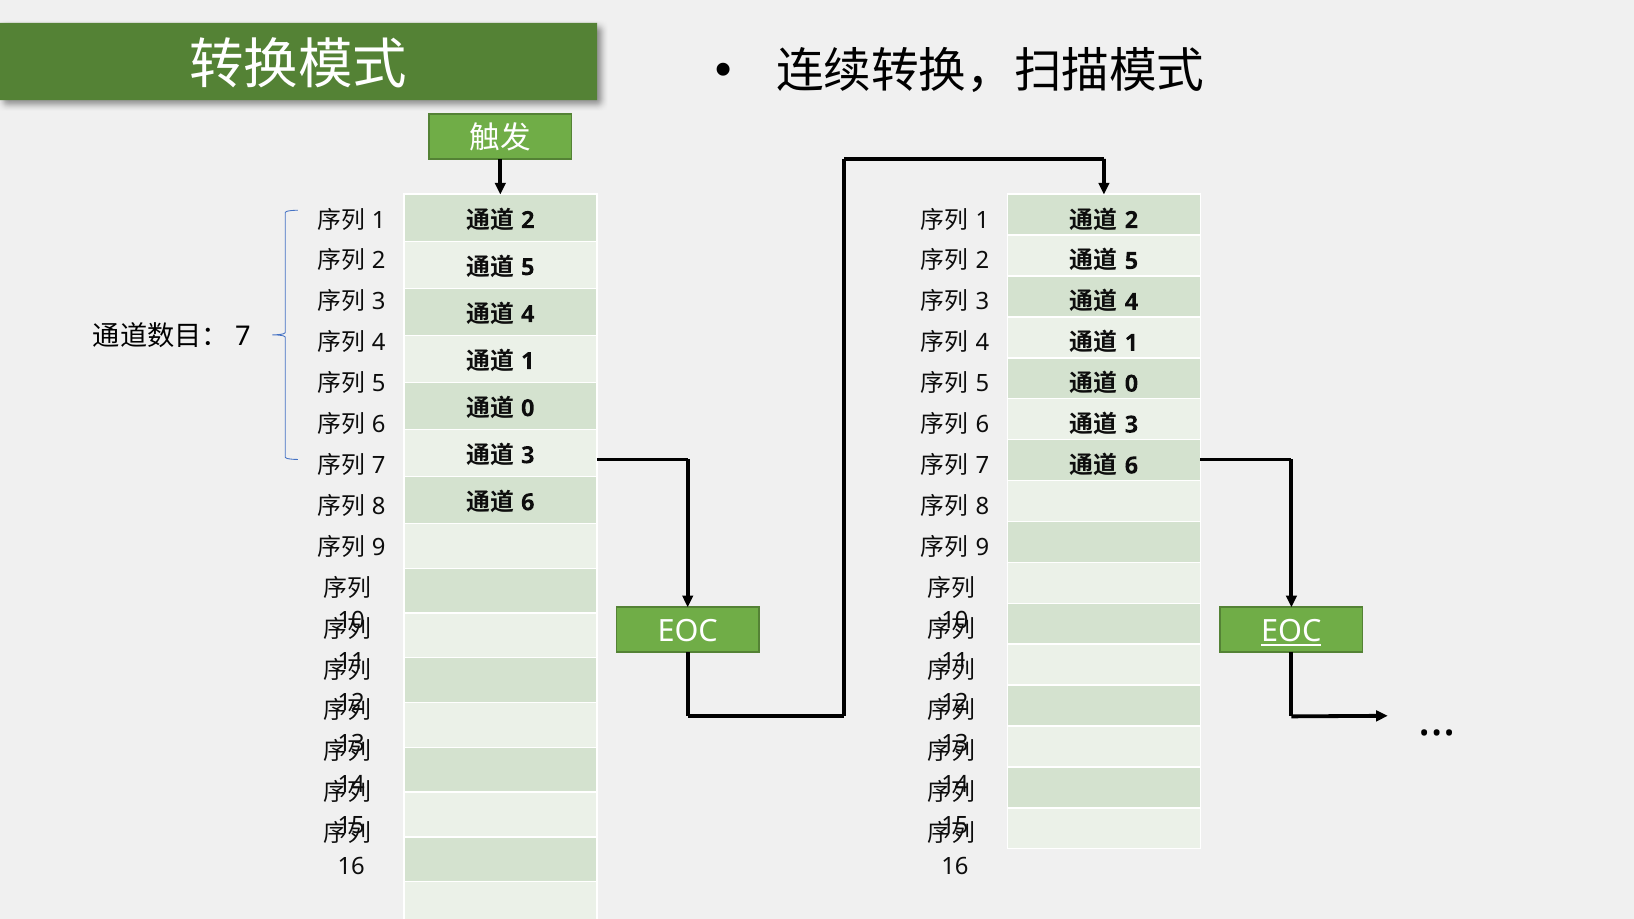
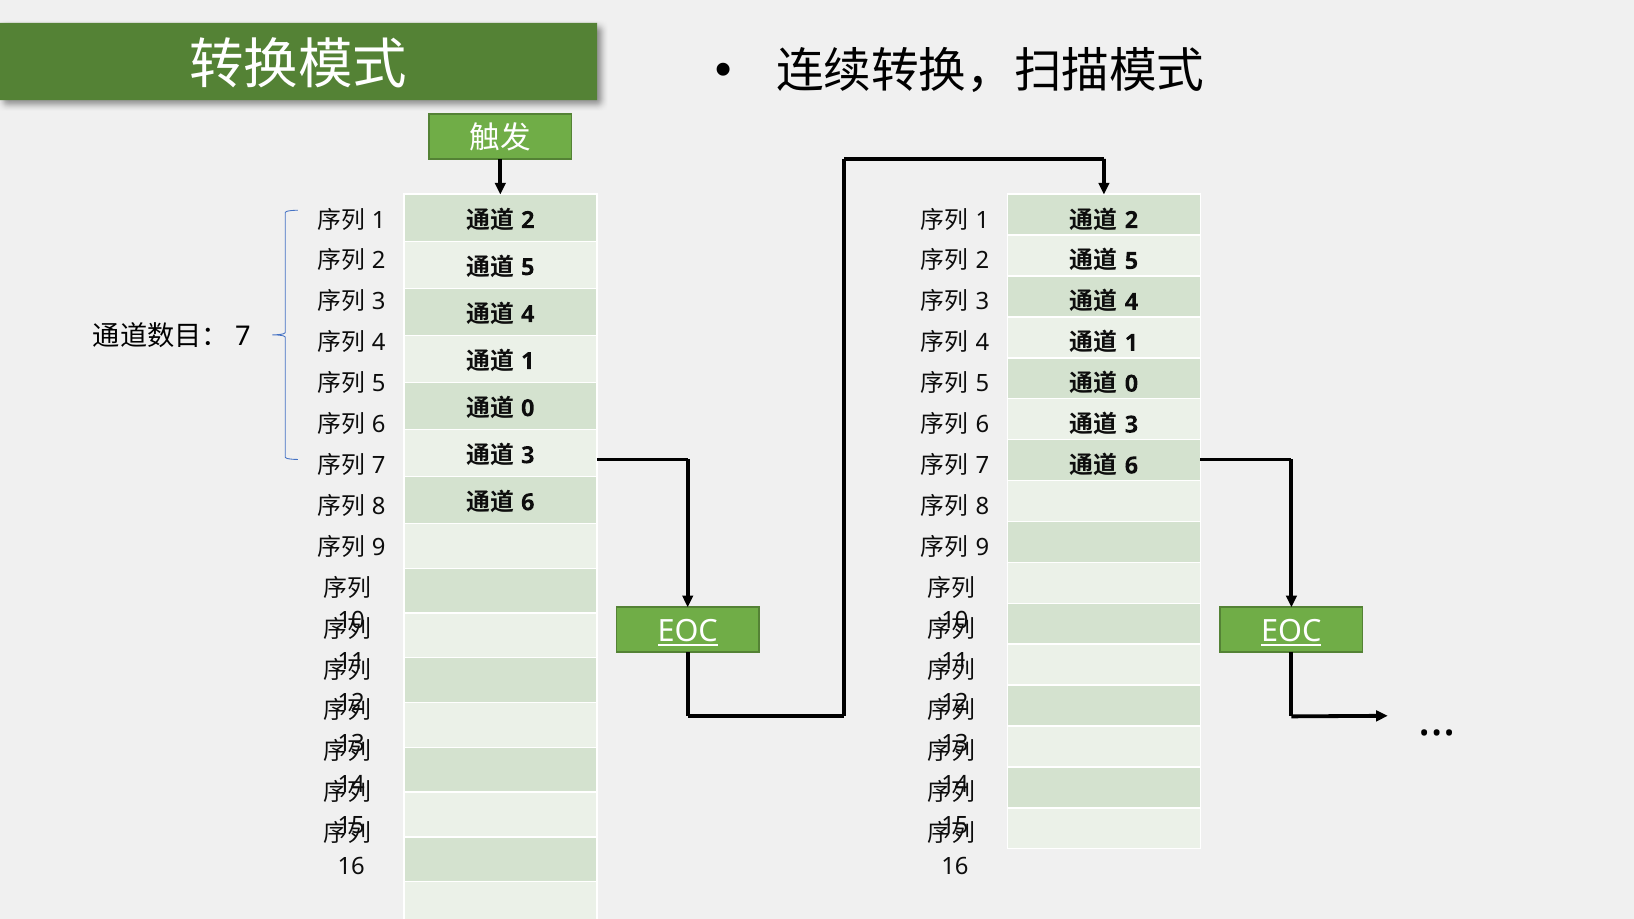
EOC underline: none -> present (688, 632)
